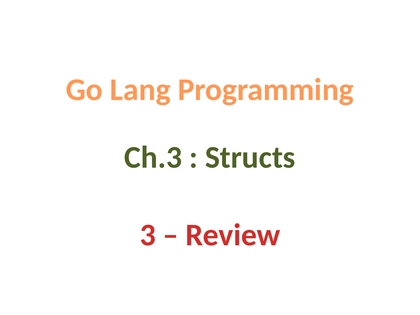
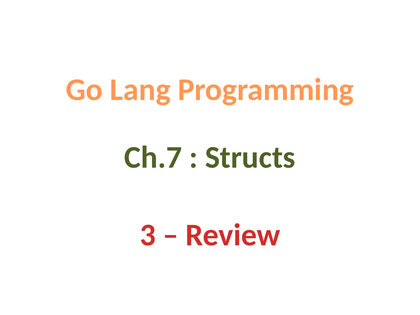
Ch.3: Ch.3 -> Ch.7 (153, 157)
